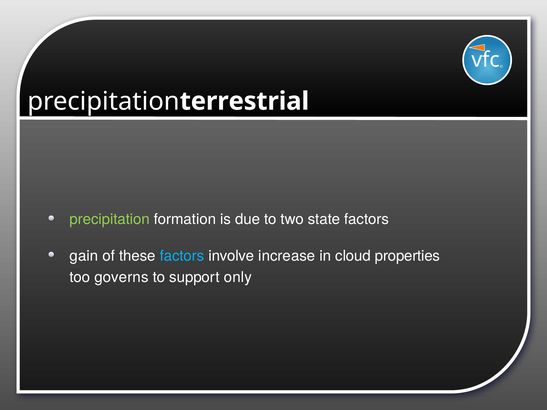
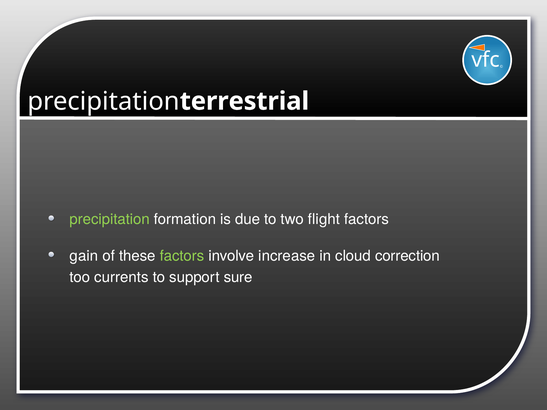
state: state -> flight (324, 219)
factors colour: light blue -> light green (182, 256)
properties: properties -> correction (407, 256)
governs: governs -> currents (121, 277)
only: only -> sure (238, 277)
